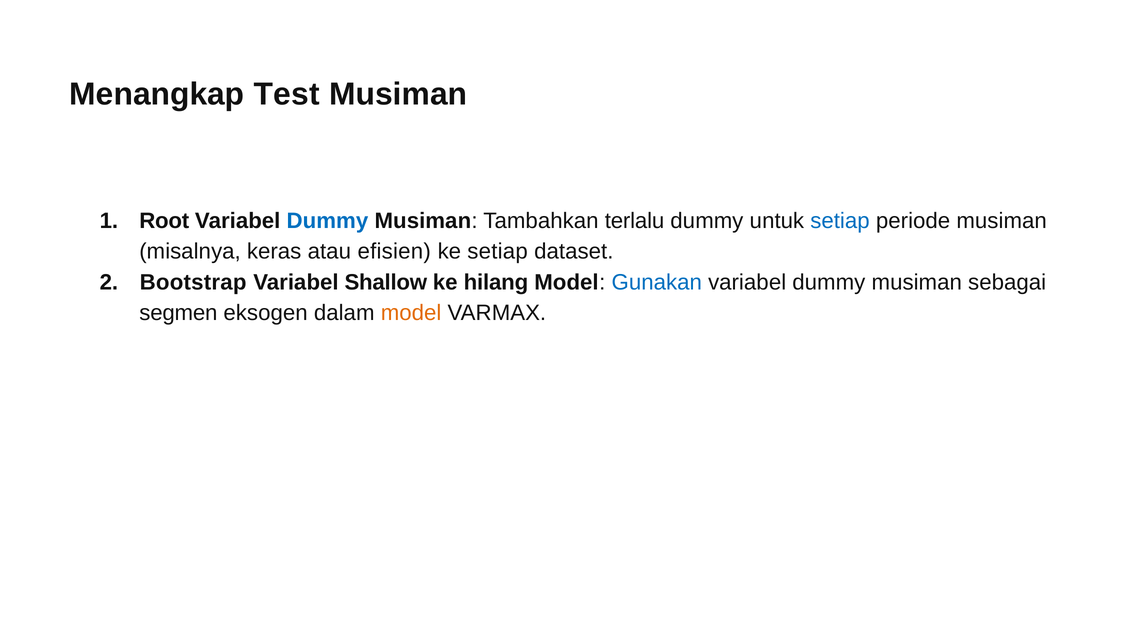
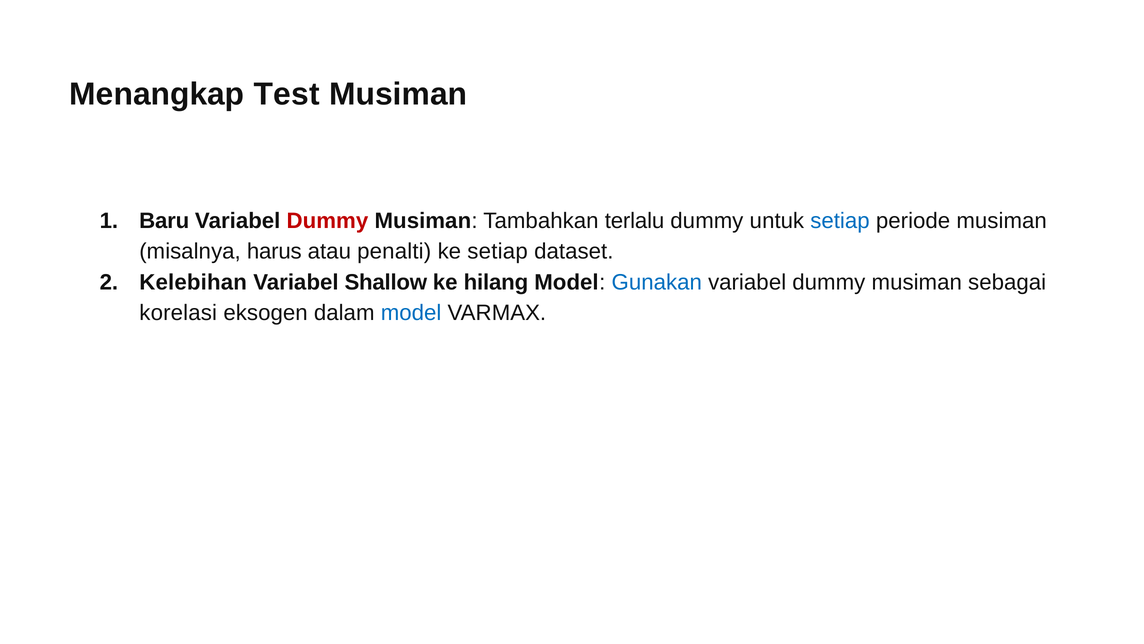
Root: Root -> Baru (164, 221)
Dummy colour: blue -> red (327, 221)
keras: keras -> harus (274, 251)
efisien: efisien -> penalti (394, 251)
Bootstrap: Bootstrap -> Kelebihan (193, 282)
segmen: segmen -> korelasi (178, 313)
model colour: orange -> blue (411, 313)
